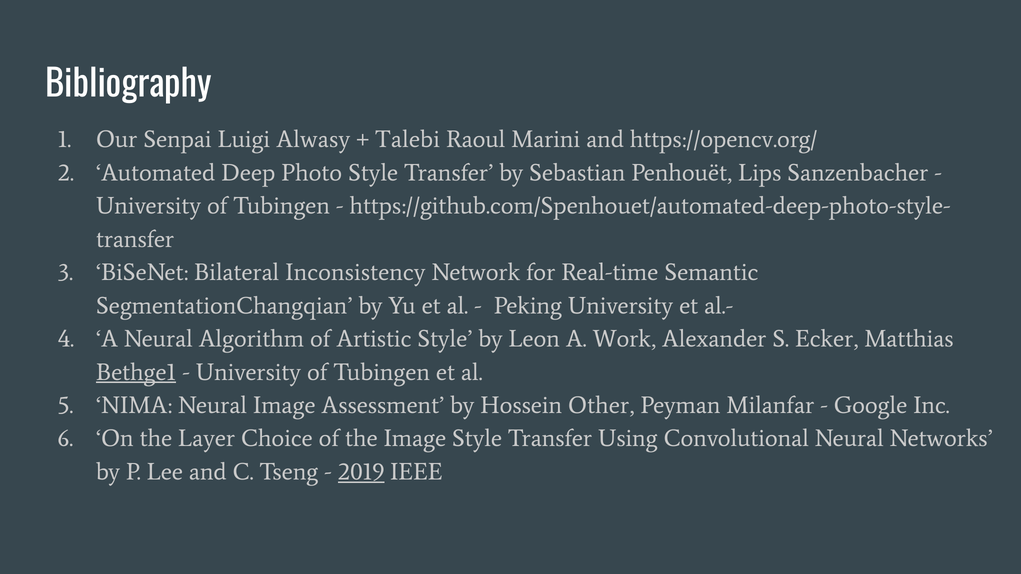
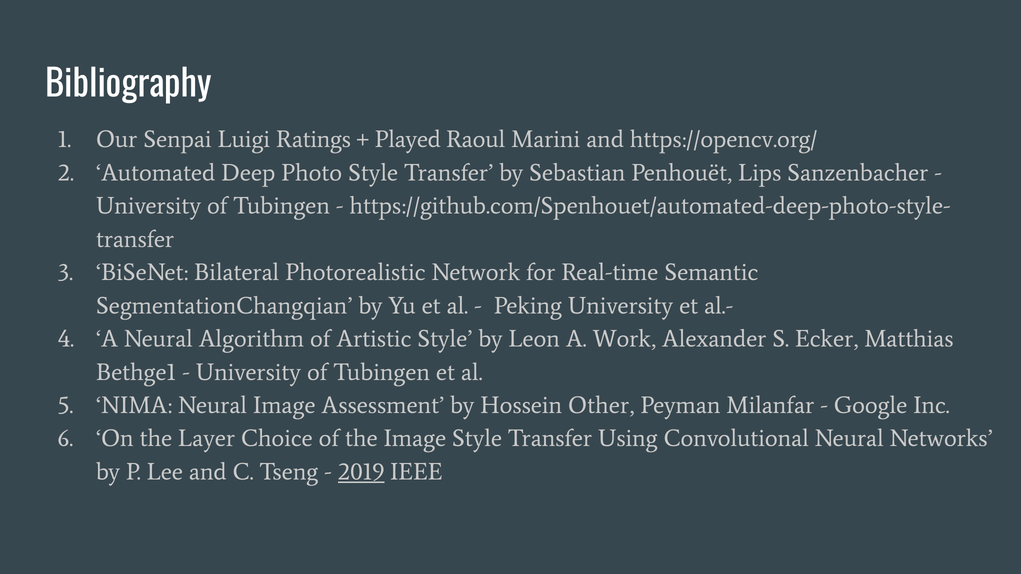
Alwasy: Alwasy -> Ratings (313, 140)
Talebi: Talebi -> Played (408, 140)
Inconsistency: Inconsistency -> Photorealistic (355, 273)
Bethge1 underline: present -> none (136, 372)
